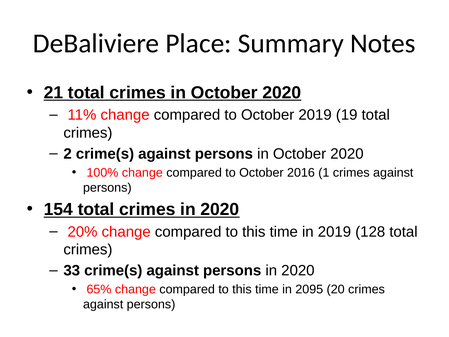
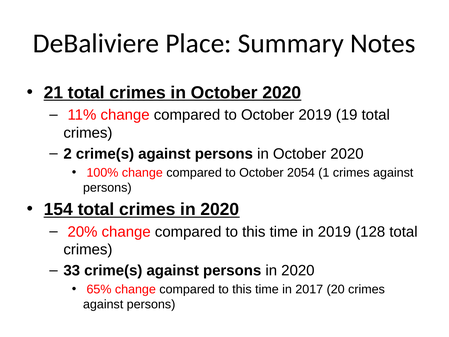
2016: 2016 -> 2054 (301, 172)
2095: 2095 -> 2017 (309, 289)
